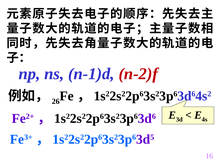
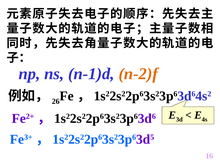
n-2)f colour: red -> orange (138, 74)
